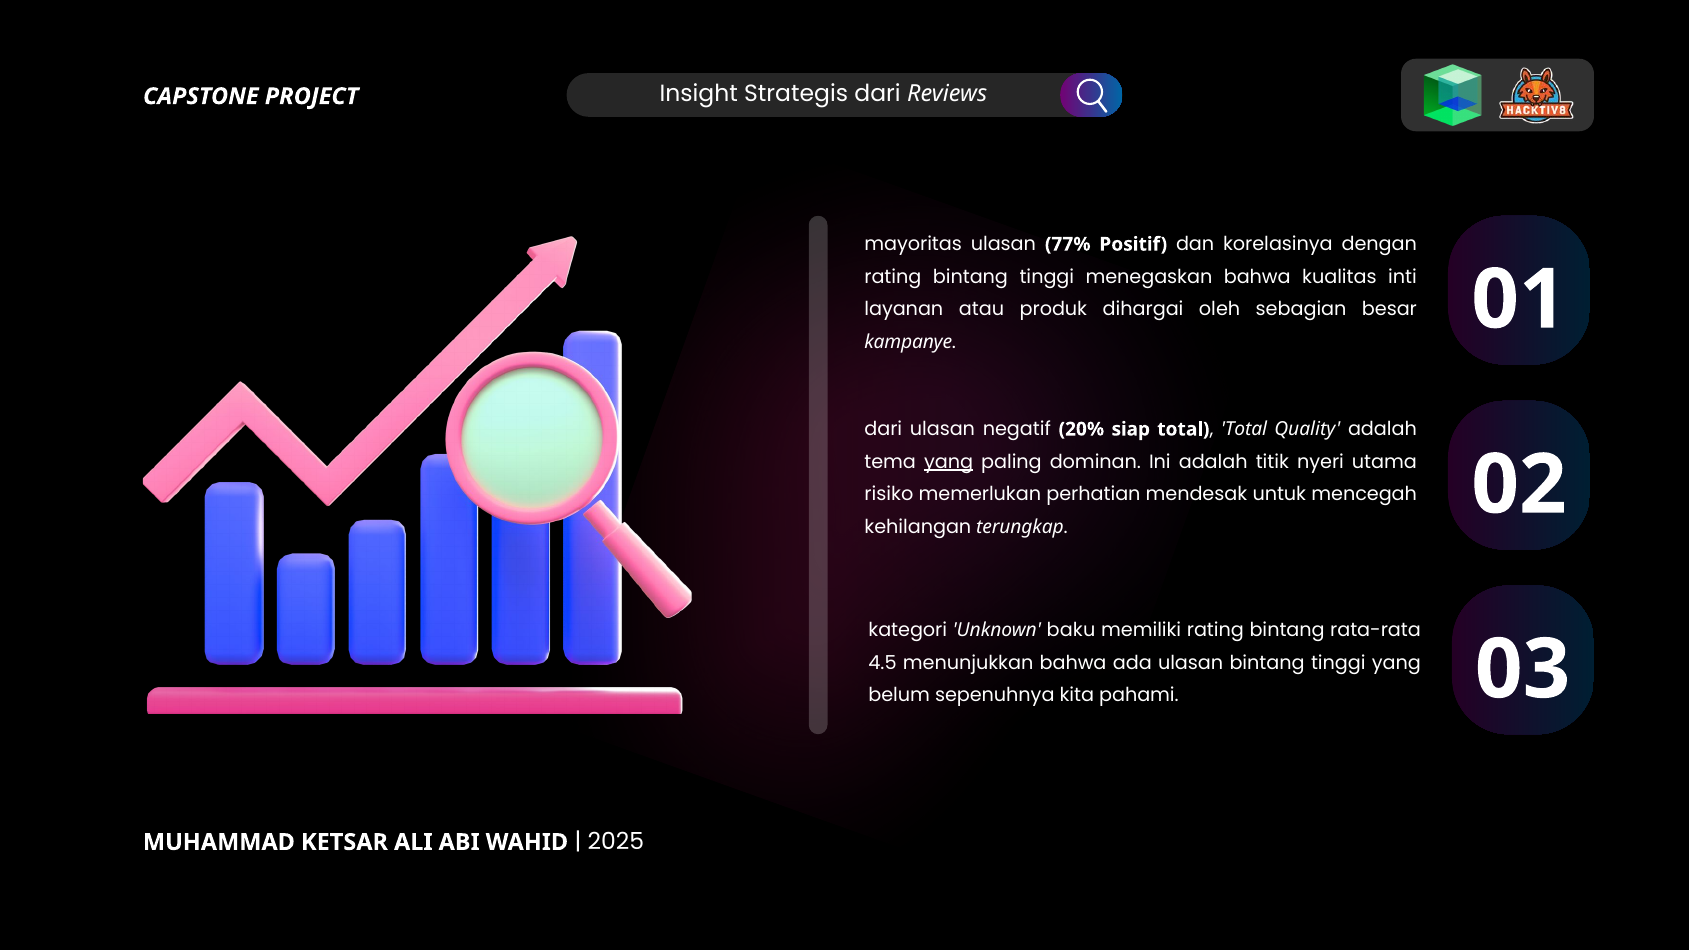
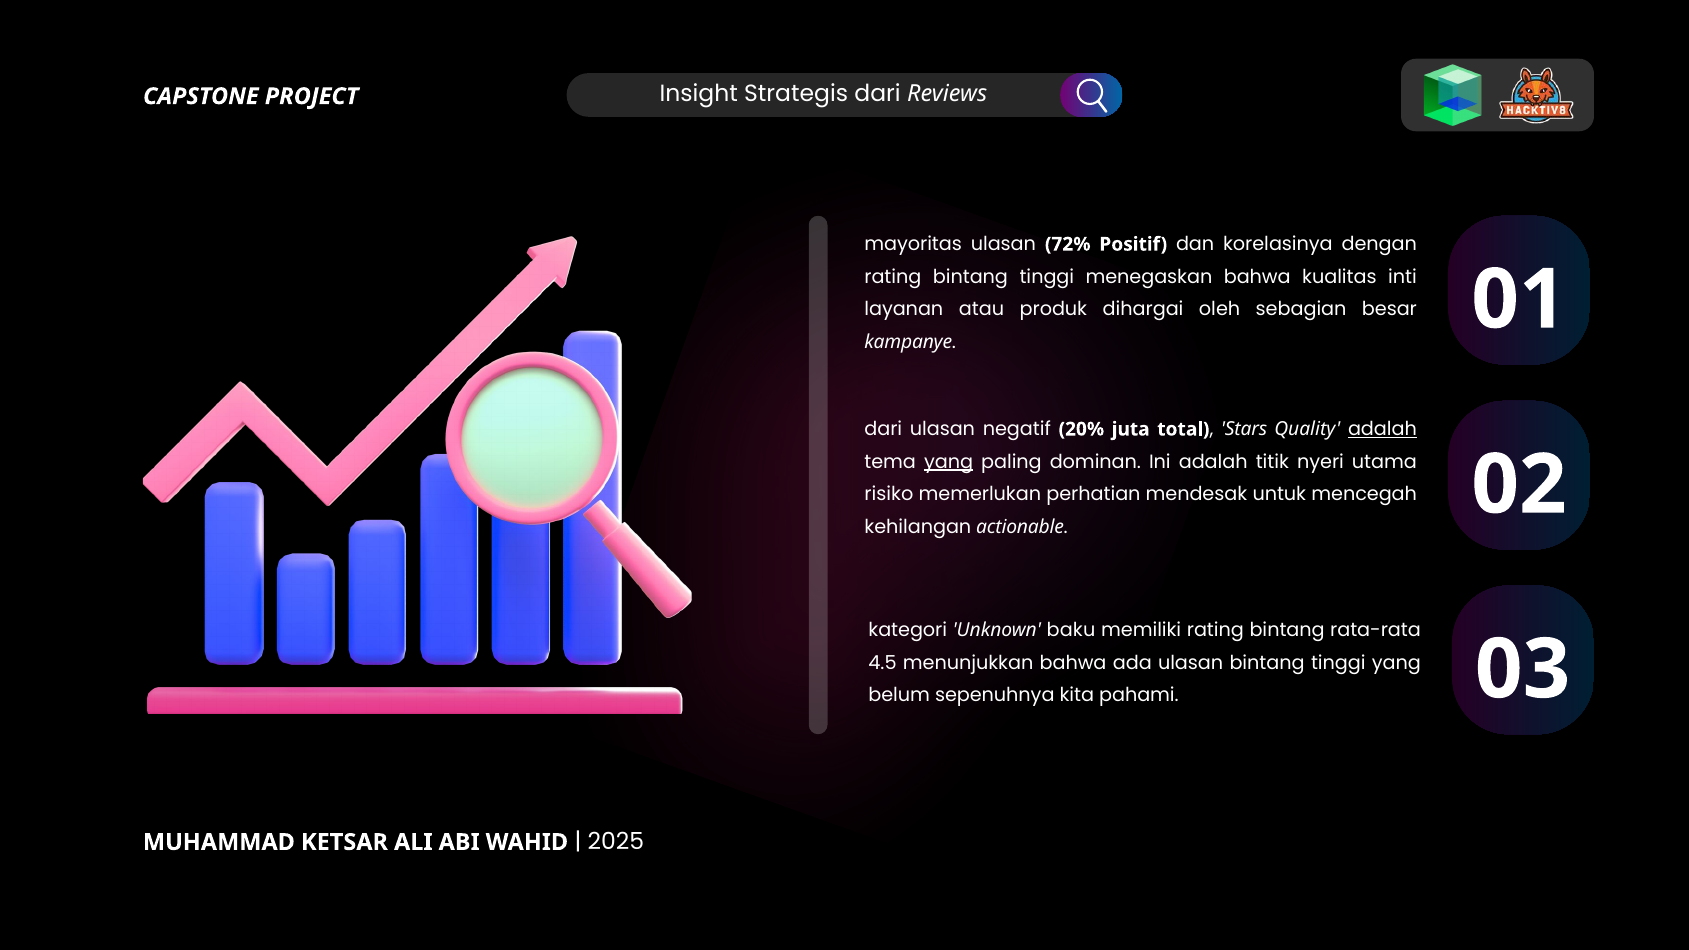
77%: 77% -> 72% (1068, 244)
siap: siap -> juta (1131, 429)
total Total: Total -> Stars (1244, 429)
adalah underline: none -> present (1382, 429)
terungkap: terungkap -> actionable (1020, 527)
